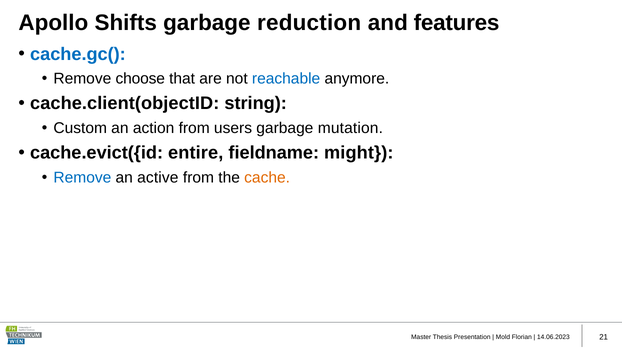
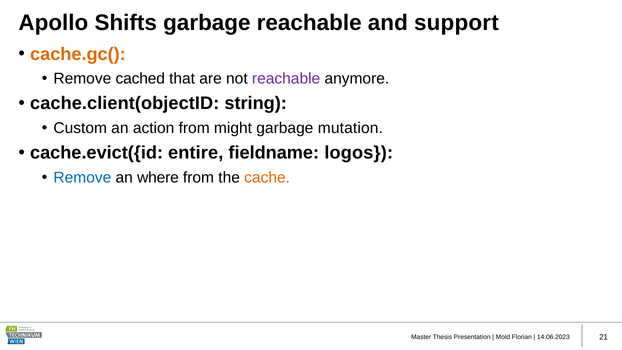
garbage reduction: reduction -> reachable (309, 23)
features: features -> support (456, 23)
cache.gc( colour: blue -> orange (78, 54)
choose: choose -> cached (140, 79)
reachable colour: blue -> purple (286, 79)
users: users -> might (233, 128)
might: might -> logos (359, 153)
active: active -> where (158, 177)
